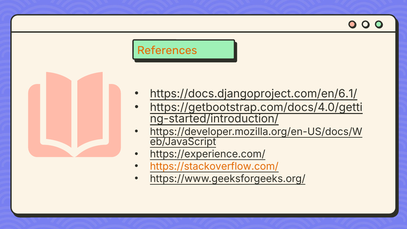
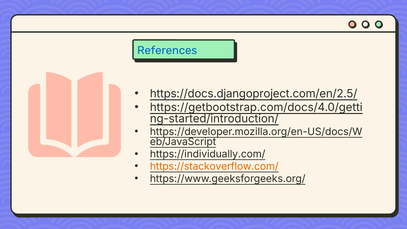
References colour: orange -> blue (167, 50)
https://docs.djangoproject.com/en/6.1/: https://docs.djangoproject.com/en/6.1/ -> https://docs.djangoproject.com/en/2.5/ (254, 94)
https://experience.com/: https://experience.com/ -> https://individually.com/ (208, 154)
